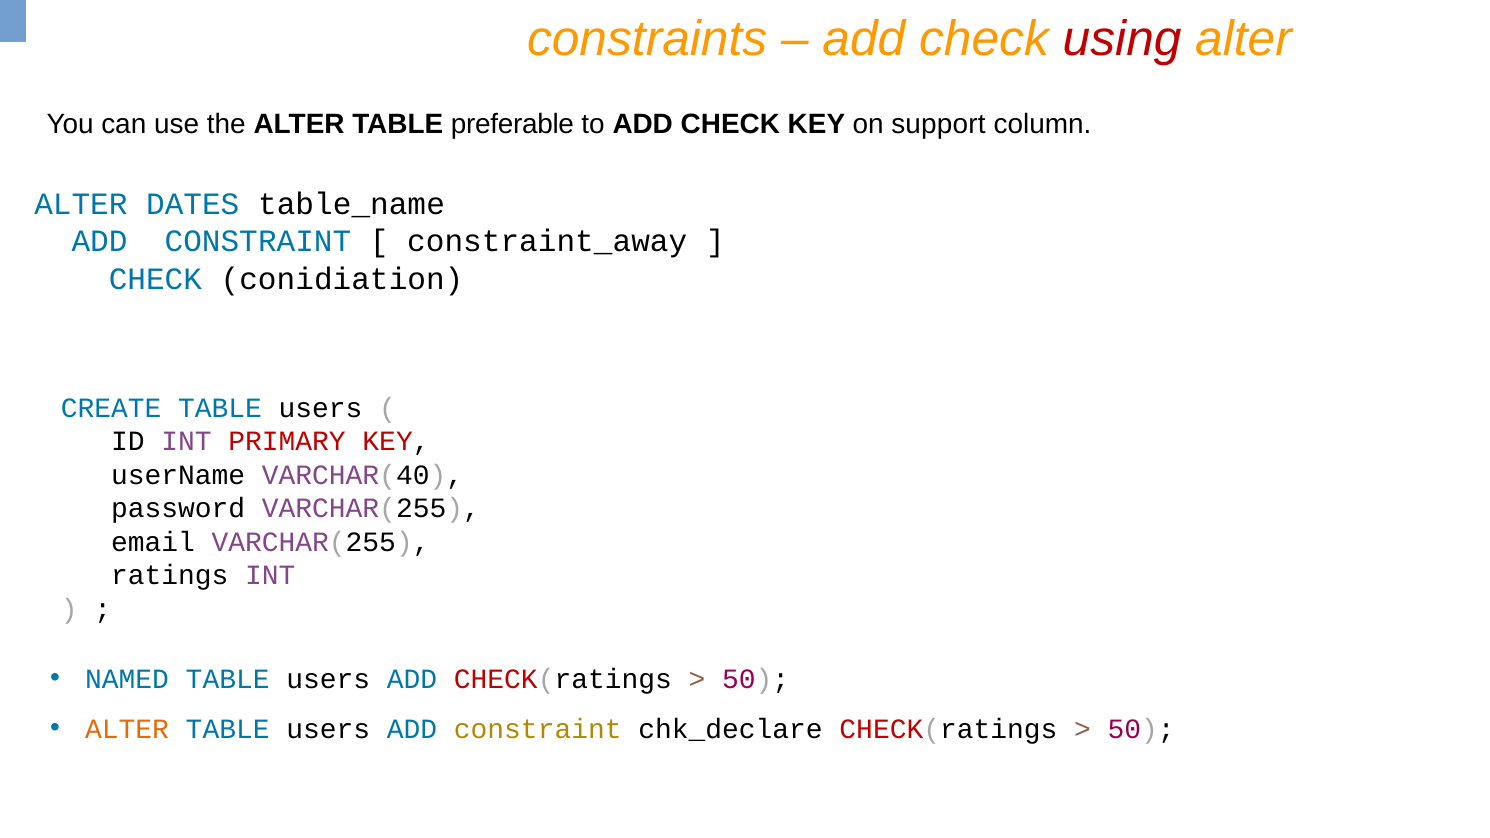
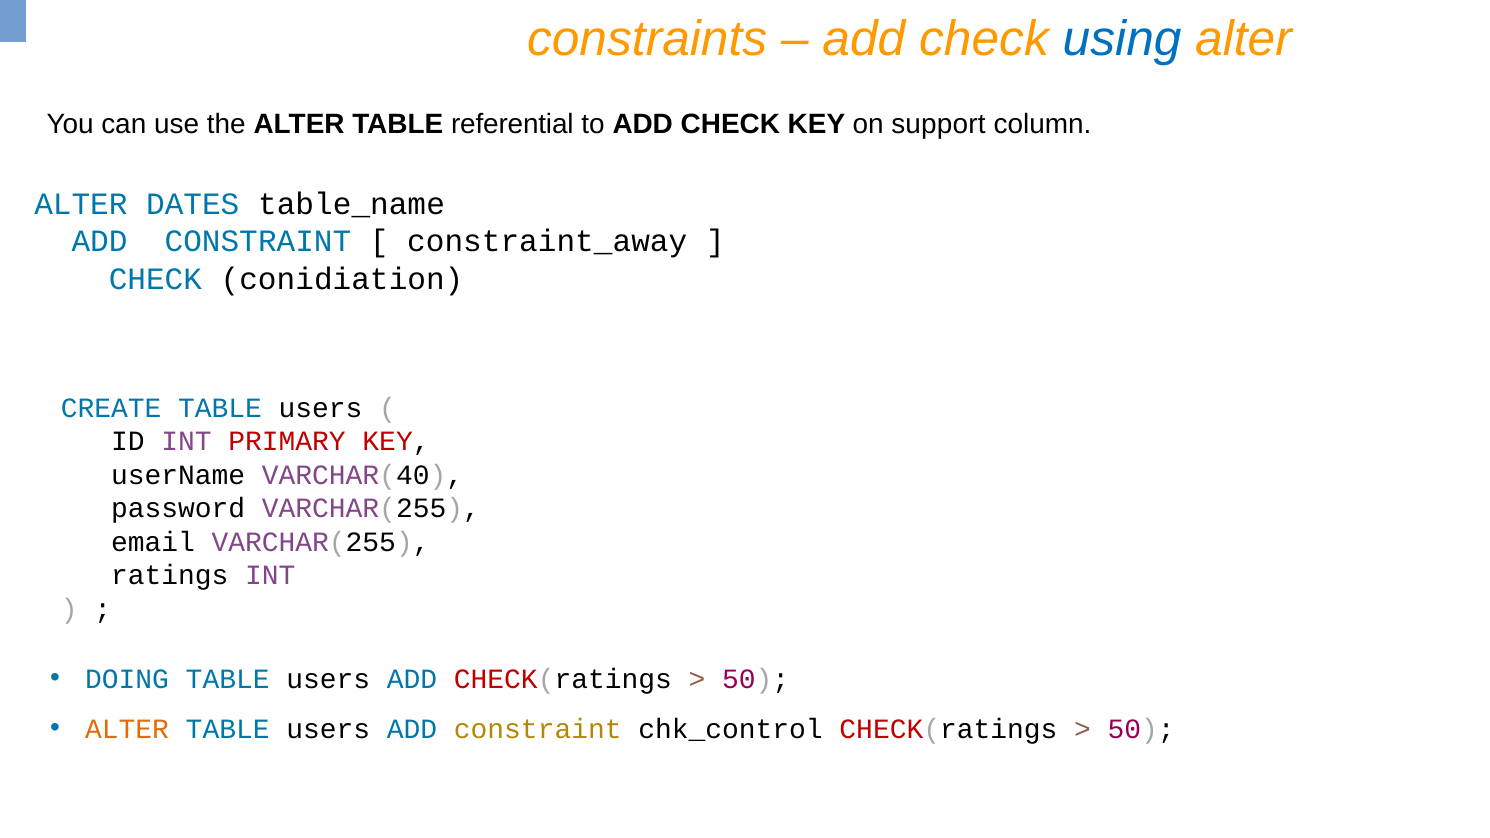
using colour: red -> blue (1122, 39)
preferable: preferable -> referential (512, 124)
NAMED: NAMED -> DOING (127, 679)
chk_declare: chk_declare -> chk_control (731, 729)
